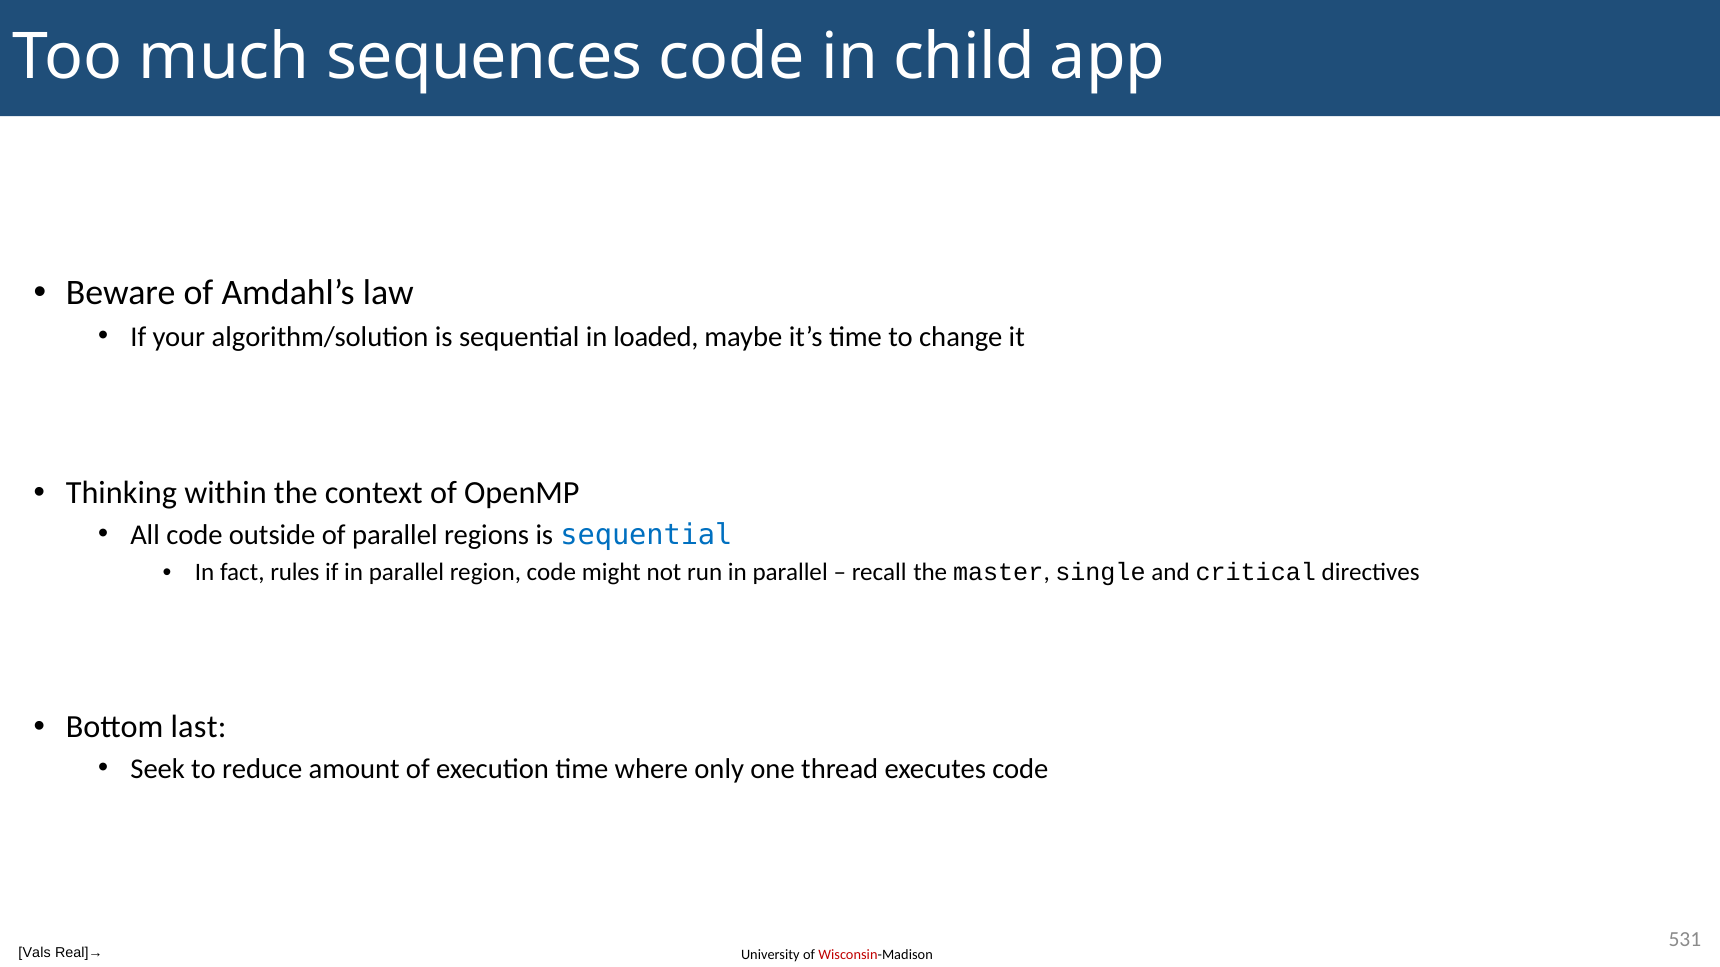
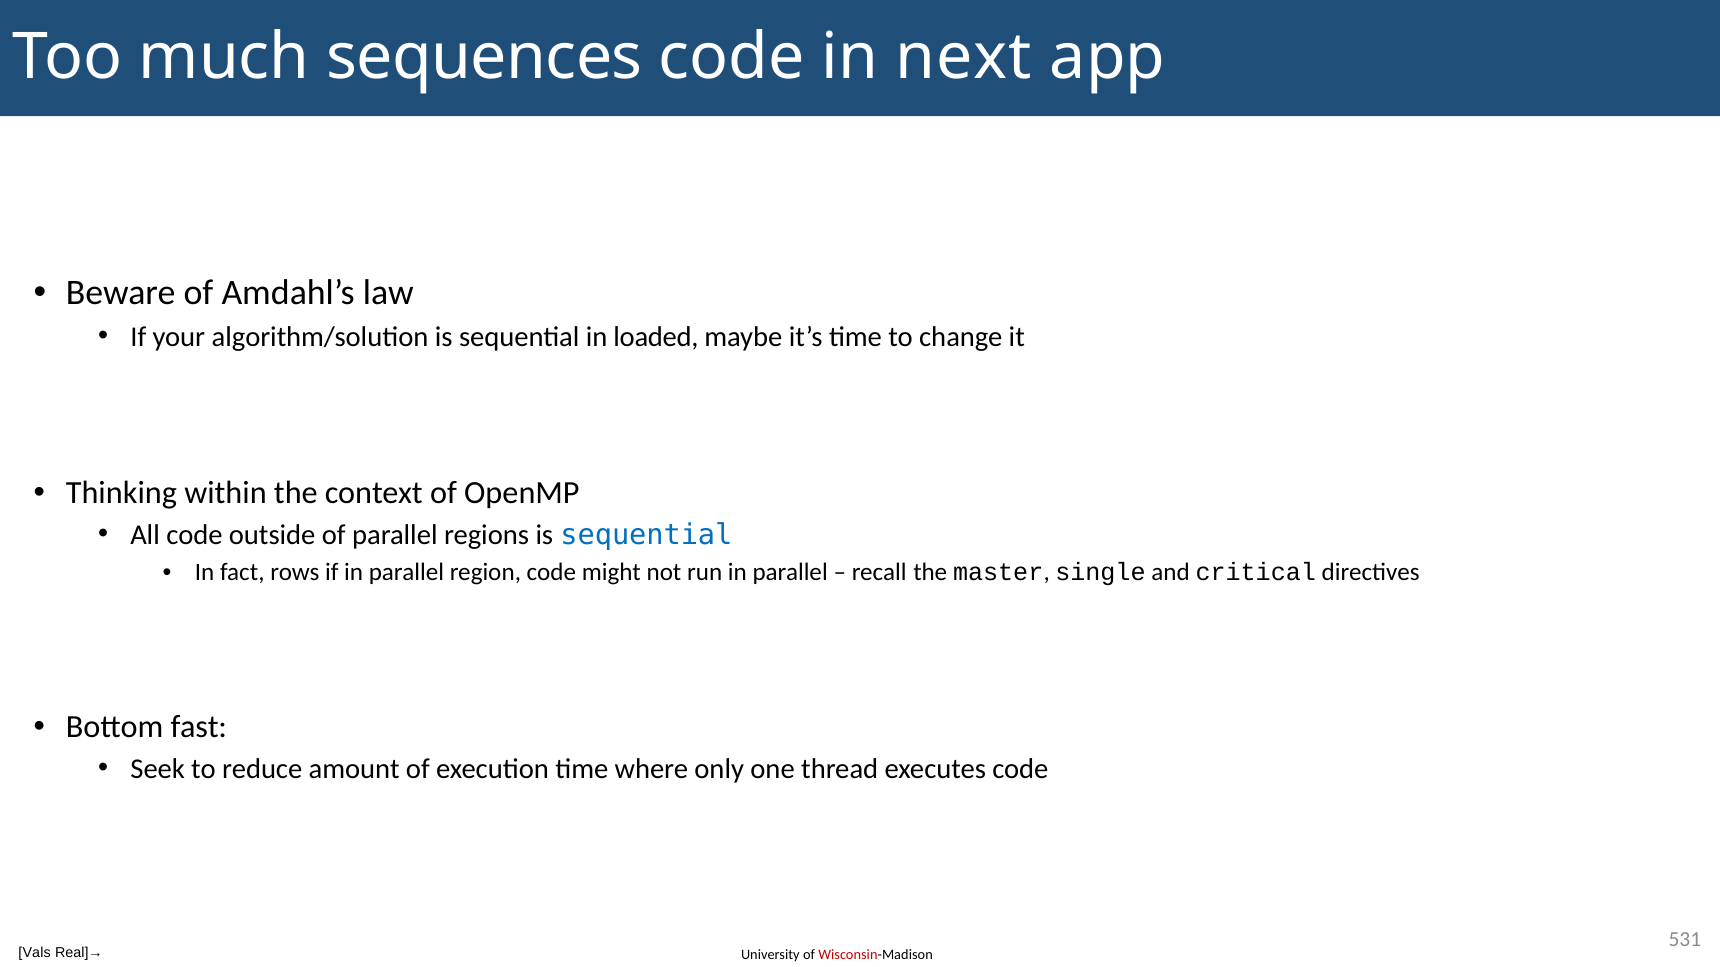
child: child -> next (964, 58)
rules: rules -> rows (295, 573)
last: last -> fast (199, 727)
